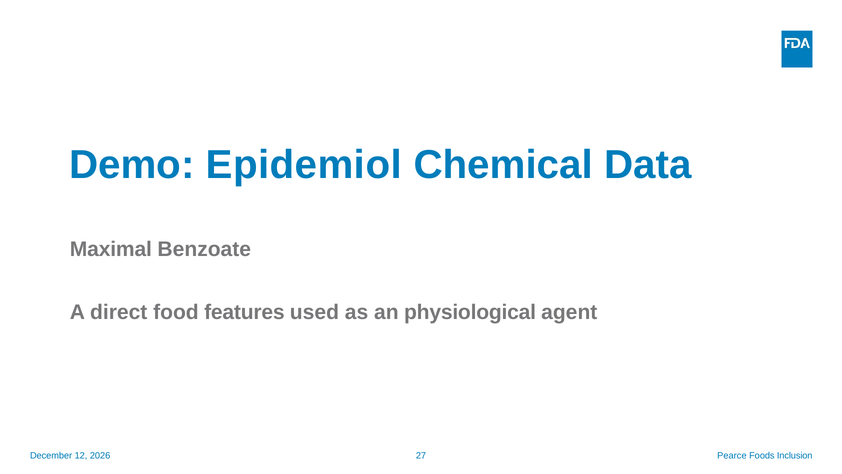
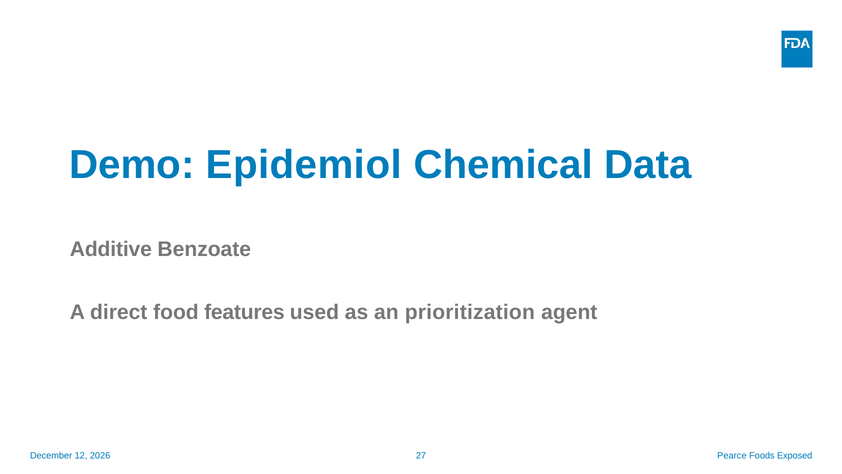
Maximal: Maximal -> Additive (111, 249)
physiological: physiological -> prioritization (470, 312)
Inclusion: Inclusion -> Exposed (795, 455)
